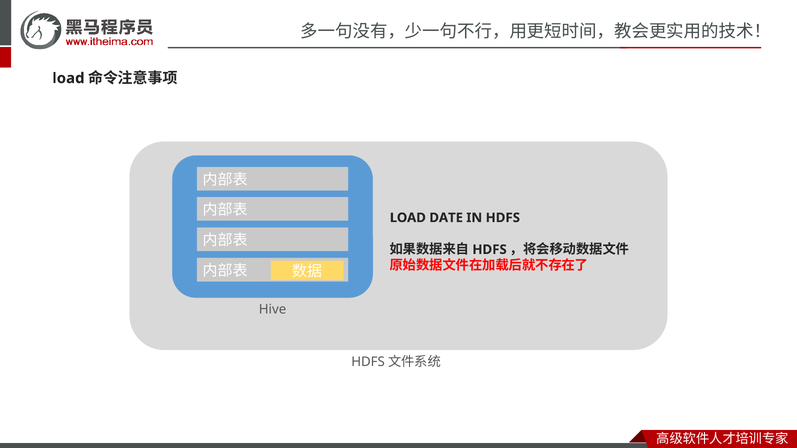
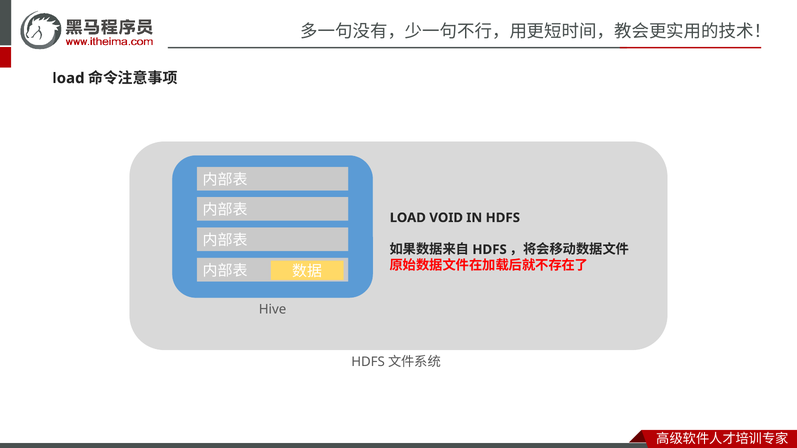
DATE: DATE -> VOID (446, 218)
